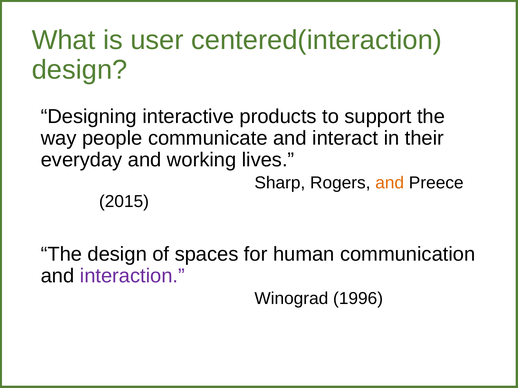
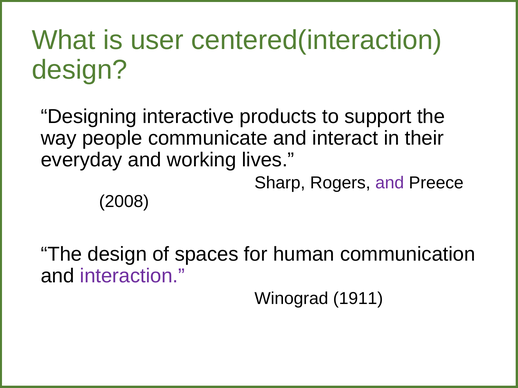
and colour: orange -> purple (390, 183)
2015: 2015 -> 2008 (124, 202)
1996: 1996 -> 1911 (358, 299)
